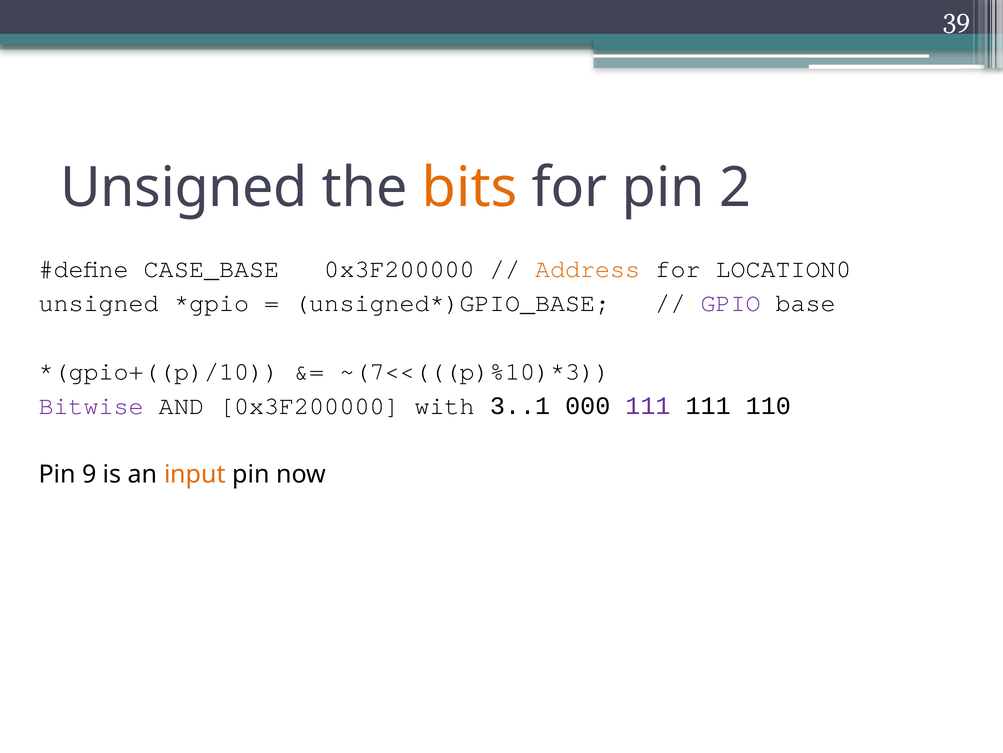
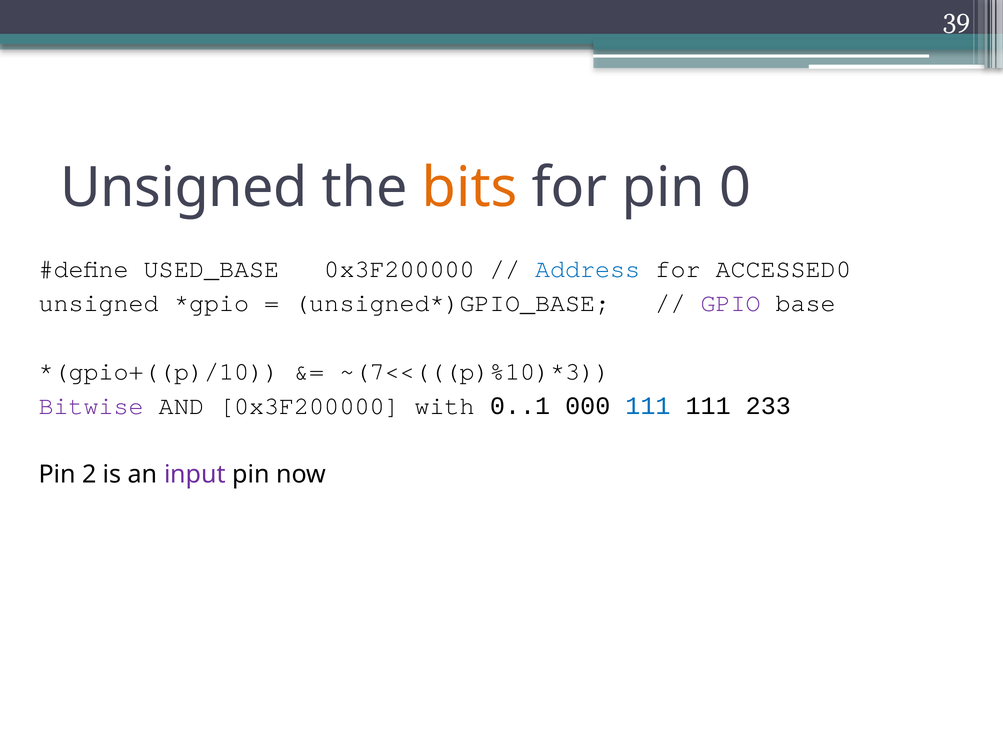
2: 2 -> 0 (735, 188)
CASE_BASE: CASE_BASE -> USED_BASE (212, 268)
Address colour: orange -> blue (588, 268)
LOCATION0: LOCATION0 -> ACCESSED0 (783, 268)
3..1: 3..1 -> 0..1 (520, 406)
111 colour: purple -> blue (648, 406)
110: 110 -> 233 (768, 406)
9: 9 -> 2 (89, 474)
input colour: orange -> purple (195, 474)
